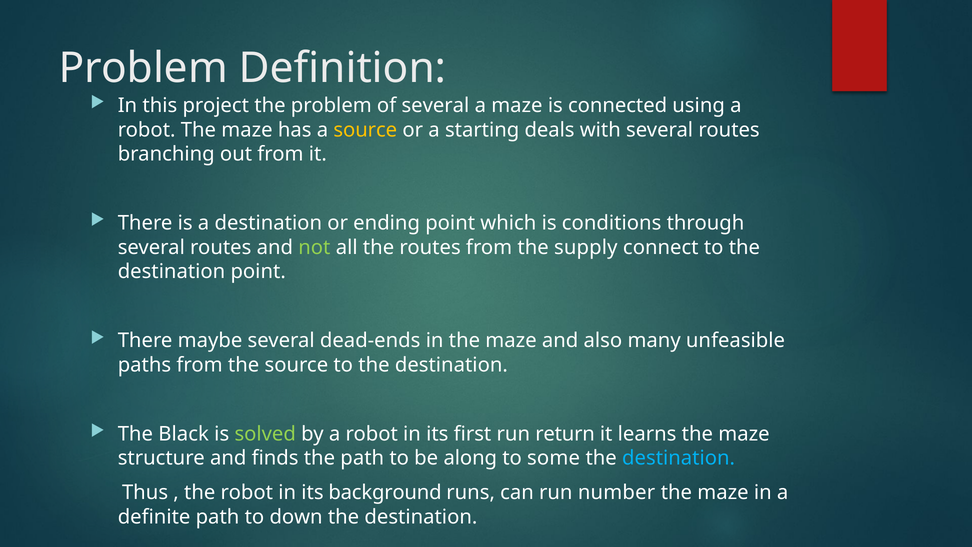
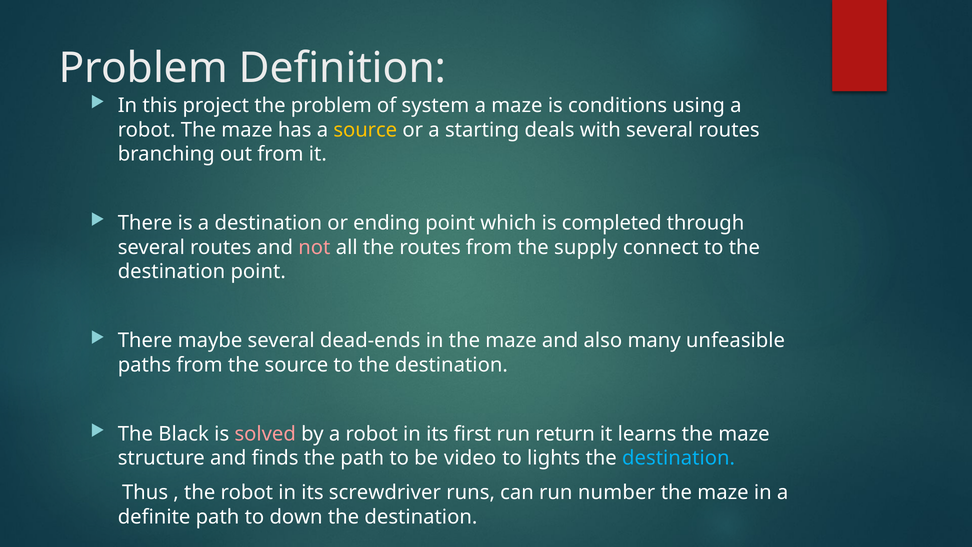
of several: several -> system (435, 105)
connected: connected -> conditions (618, 105)
conditions: conditions -> completed (612, 223)
not colour: light green -> pink (314, 247)
solved colour: light green -> pink (265, 434)
along: along -> video (470, 458)
some: some -> lights (554, 458)
background: background -> screwdriver (385, 492)
